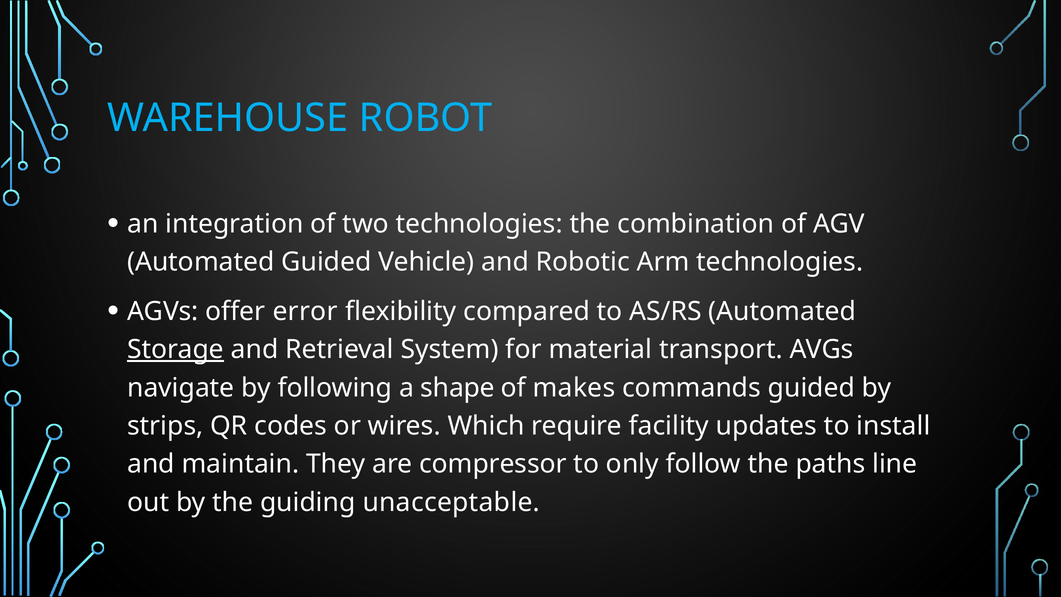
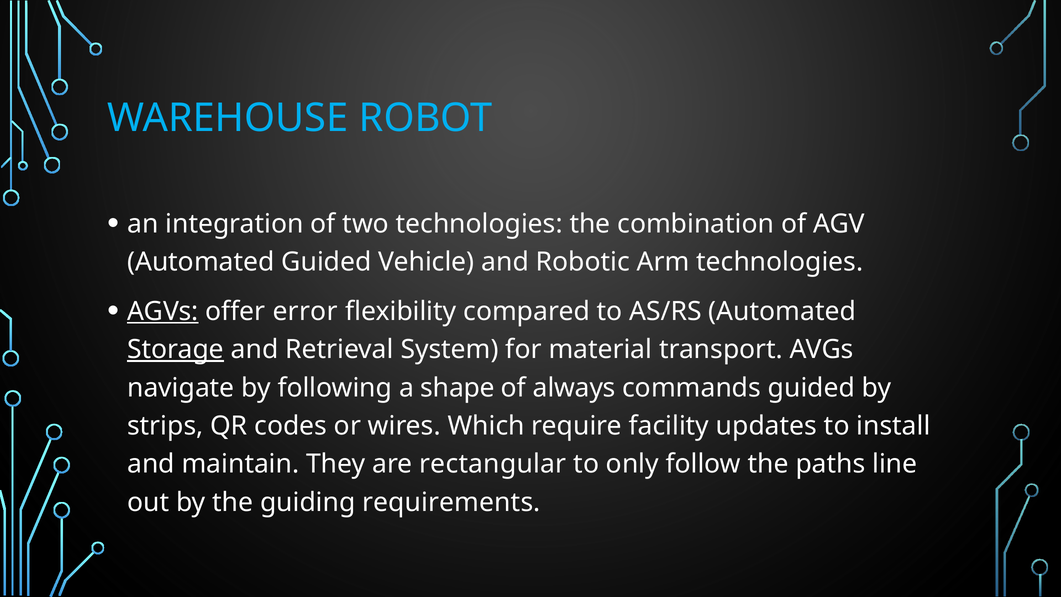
AGVs underline: none -> present (163, 311)
makes: makes -> always (574, 388)
compressor: compressor -> rectangular (493, 464)
unacceptable: unacceptable -> requirements (451, 502)
